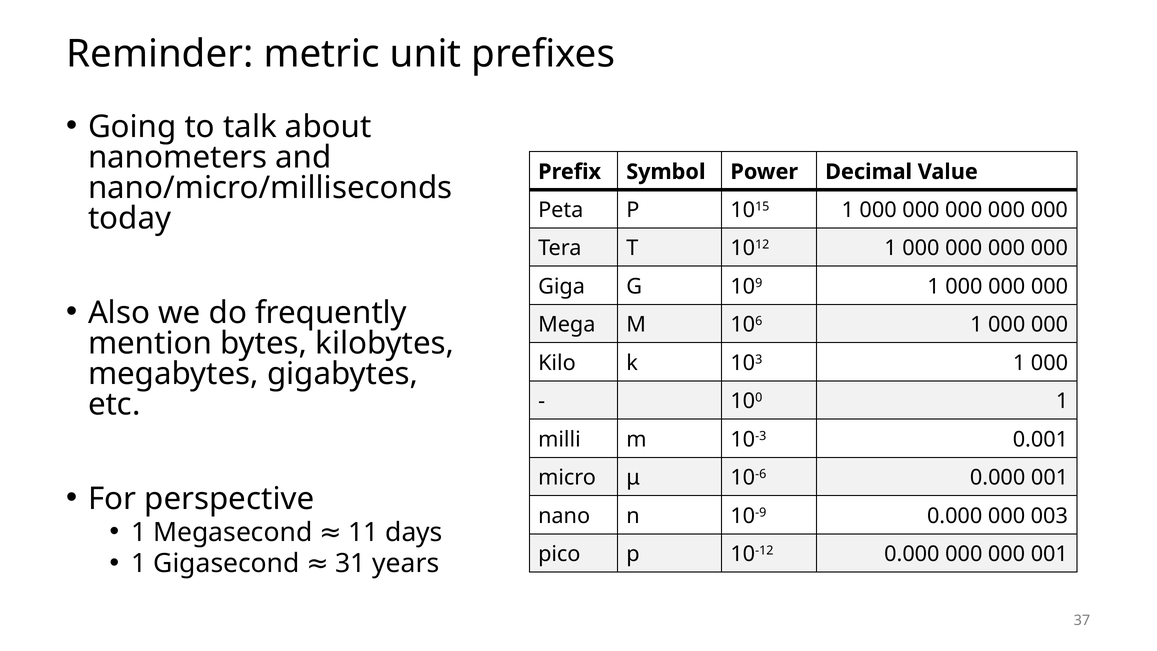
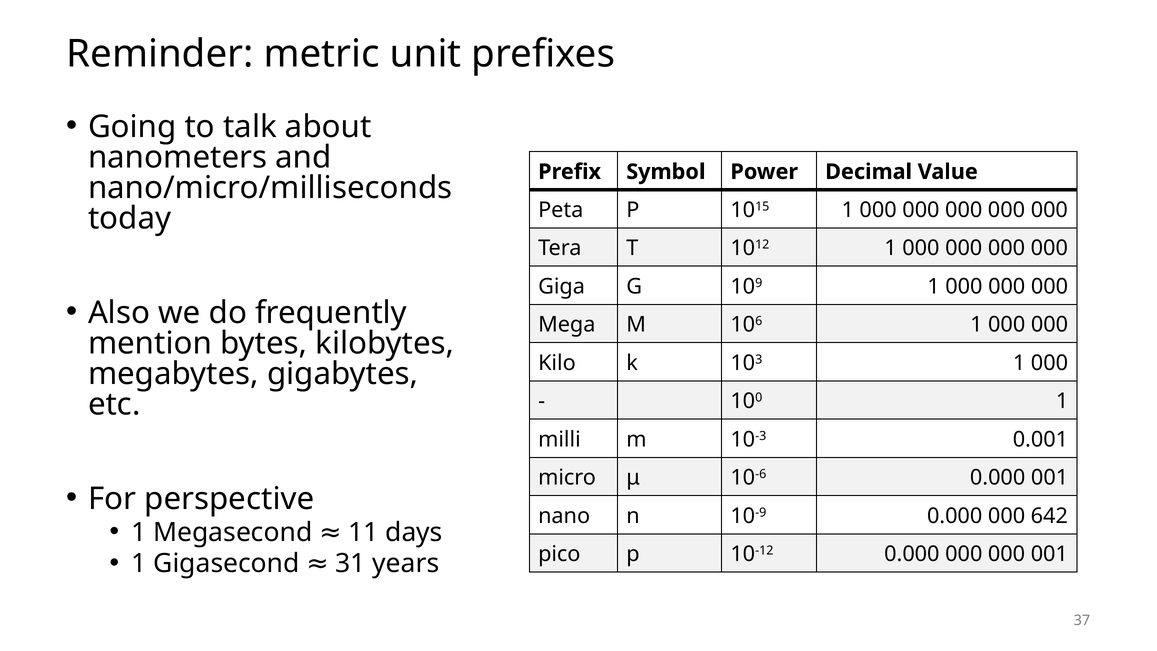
003: 003 -> 642 (1049, 516)
